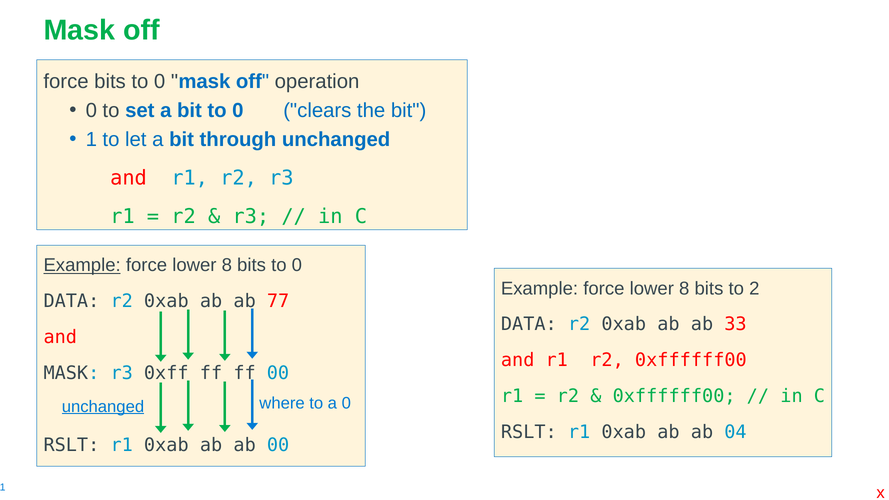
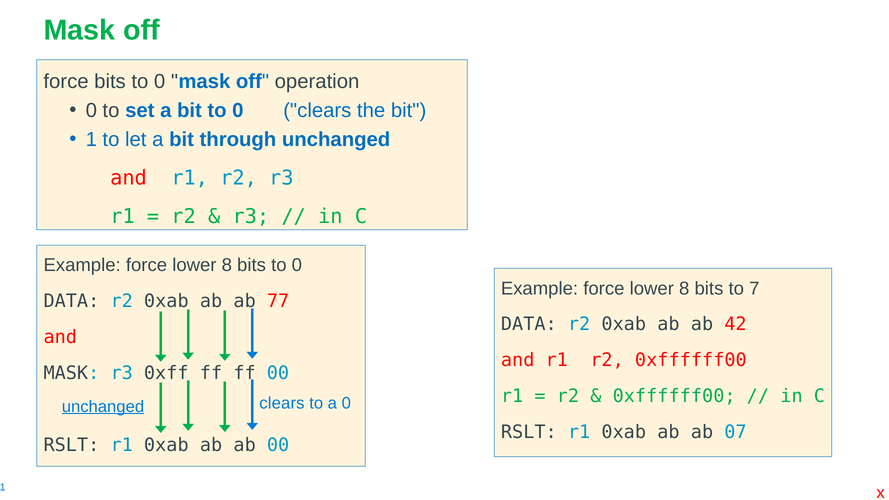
Example underline: present -> none (82, 265)
2: 2 -> 7 (754, 288)
33: 33 -> 42 (735, 324)
where: where -> clears (282, 403)
04: 04 -> 07 (735, 432)
